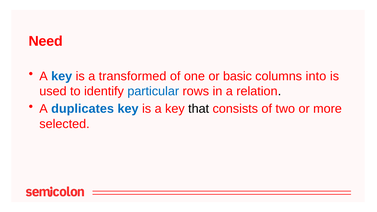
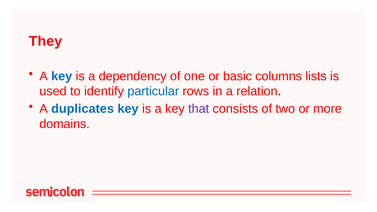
Need: Need -> They (46, 41)
transformed: transformed -> dependency (133, 76)
into: into -> lists (316, 76)
that colour: black -> purple (199, 109)
selected: selected -> domains (65, 124)
